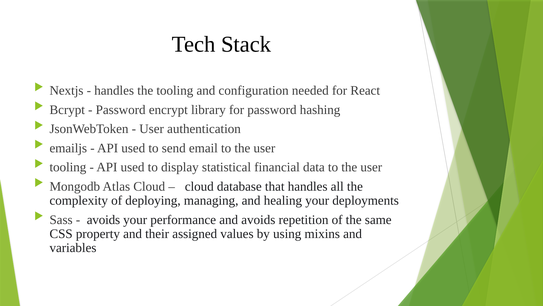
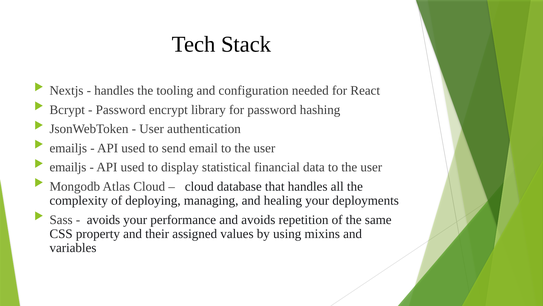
tooling: tooling -> emailjs (68, 167)
